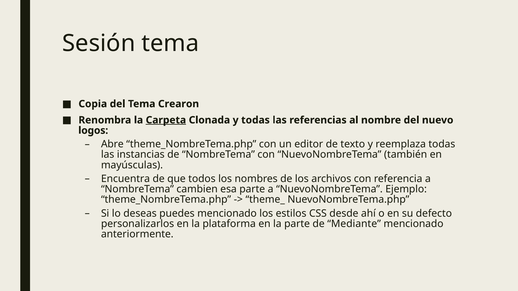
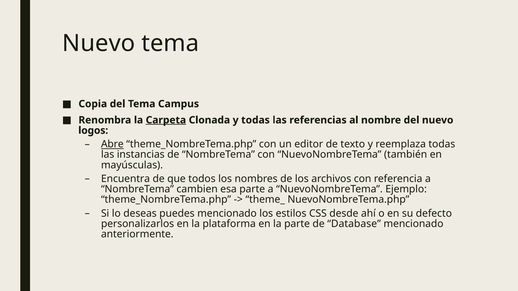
Sesión: Sesión -> Nuevo (99, 44)
Crearon: Crearon -> Campus (179, 104)
Abre underline: none -> present (112, 144)
Mediante: Mediante -> Database (354, 224)
